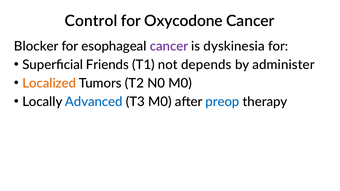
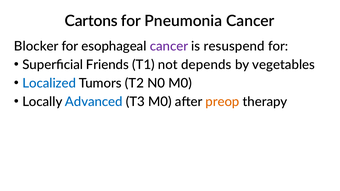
Control: Control -> Cartons (91, 21)
Oxycodone: Oxycodone -> Pneumonia (183, 21)
dyskinesia: dyskinesia -> resuspend (234, 46)
administer: administer -> vegetables (284, 65)
Localized colour: orange -> blue (49, 83)
preop colour: blue -> orange (222, 102)
